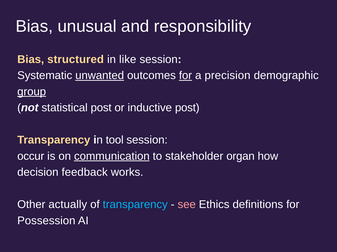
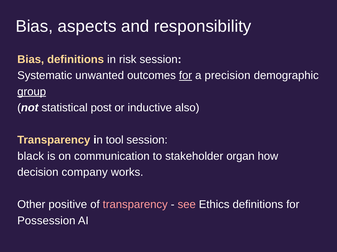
unusual: unusual -> aspects (87, 26)
Bias structured: structured -> definitions (76, 60)
like: like -> risk (128, 60)
unwanted underline: present -> none (100, 76)
inductive post: post -> also (187, 108)
occur: occur -> black (31, 157)
communication underline: present -> none (112, 157)
feedback: feedback -> company (85, 173)
actually: actually -> positive (68, 205)
transparency colour: light blue -> pink (135, 205)
